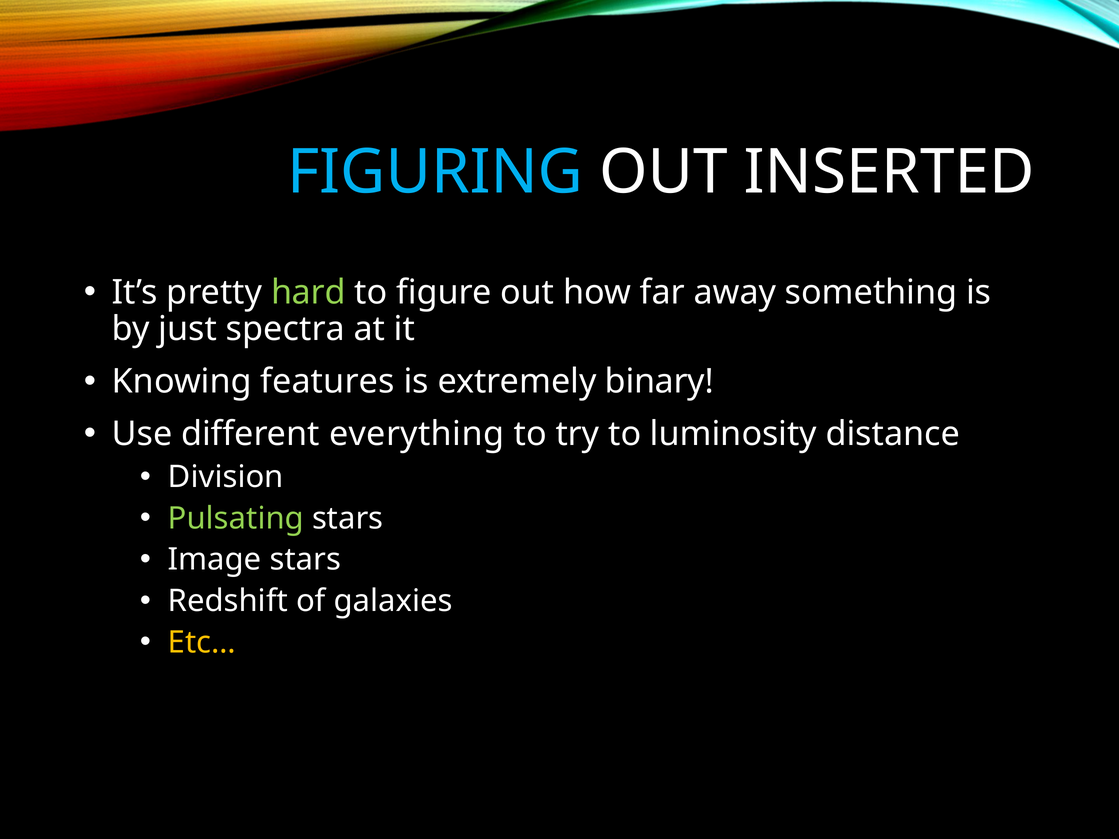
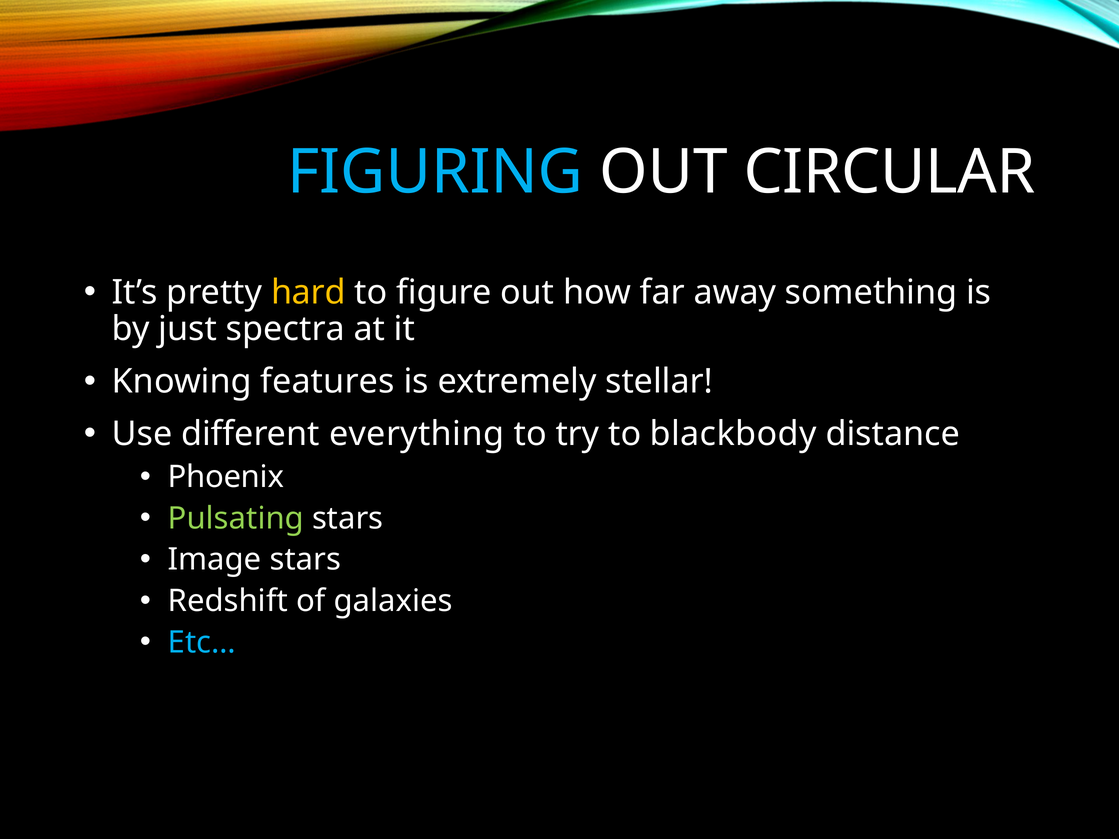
INSERTED: INSERTED -> CIRCULAR (889, 172)
hard colour: light green -> yellow (308, 292)
binary: binary -> stellar (659, 382)
luminosity: luminosity -> blackbody (733, 434)
Division: Division -> Phoenix (226, 477)
Etc… colour: yellow -> light blue (202, 643)
